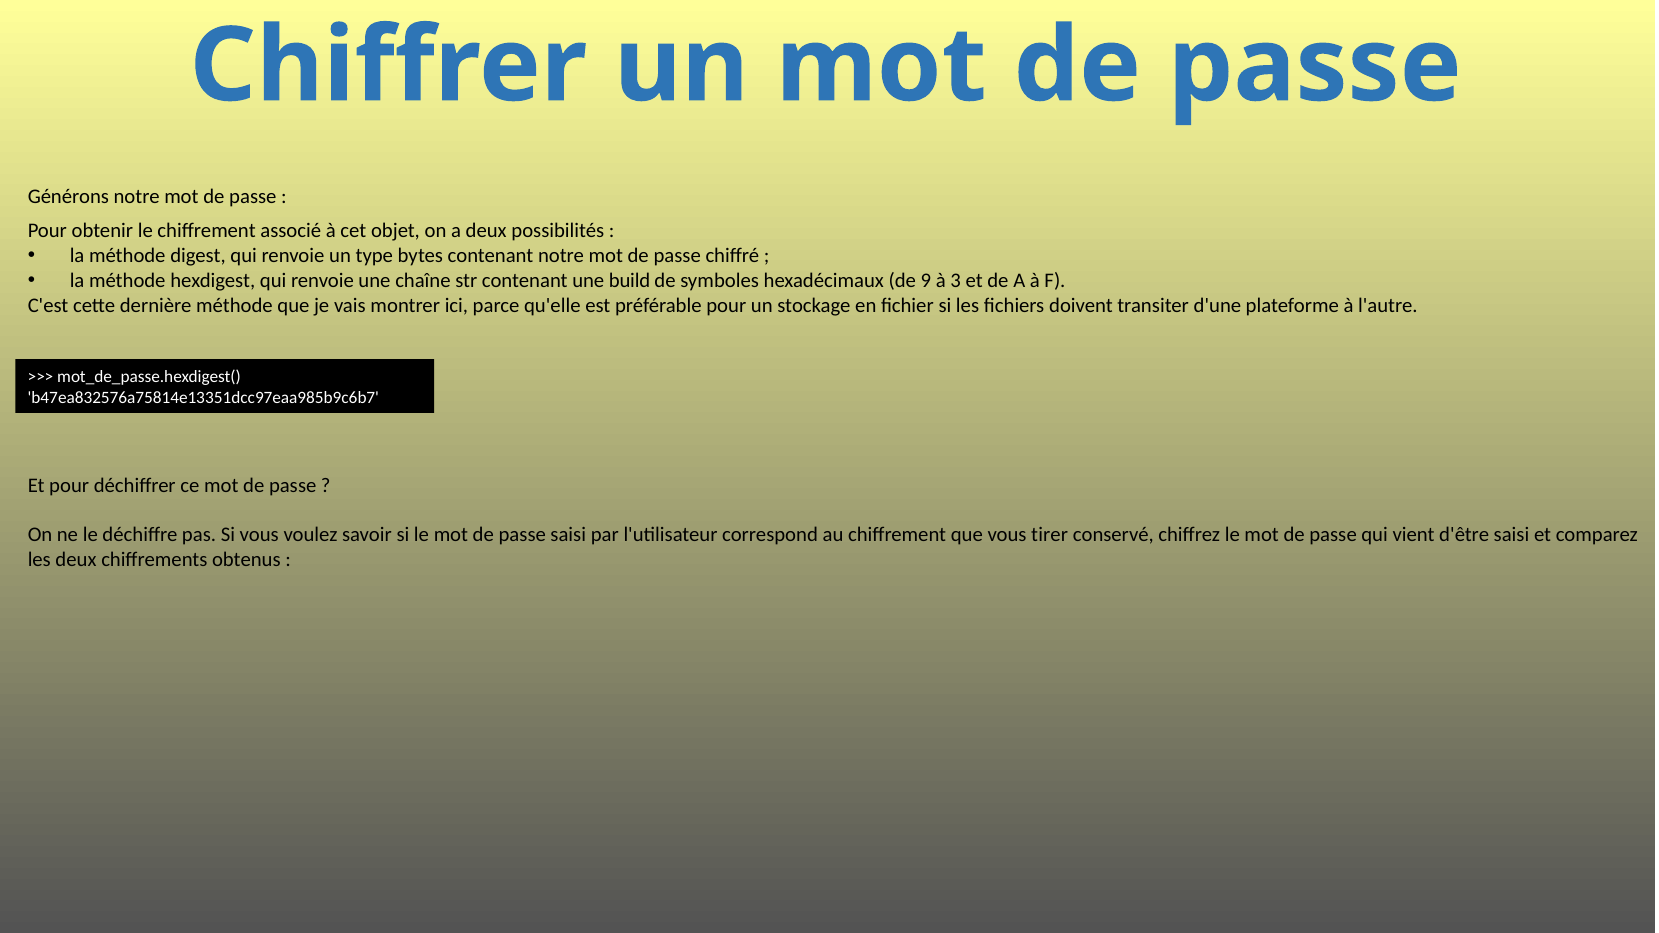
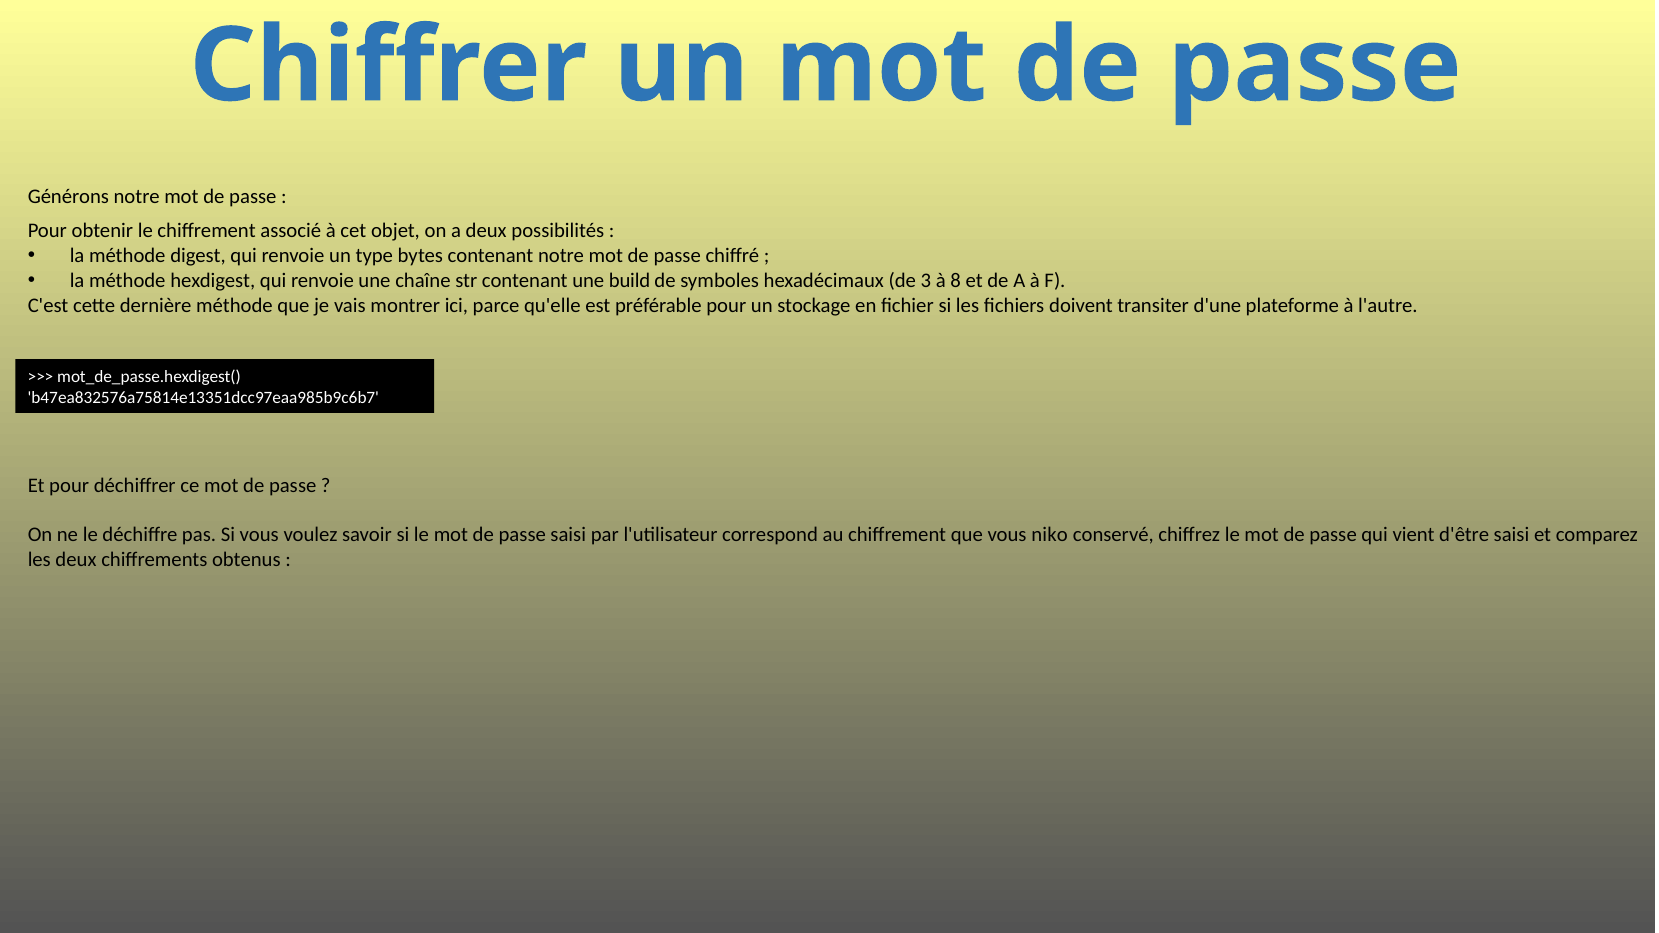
9: 9 -> 3 (926, 281)
3: 3 -> 8 (956, 281)
tirer: tirer -> niko (1050, 535)
